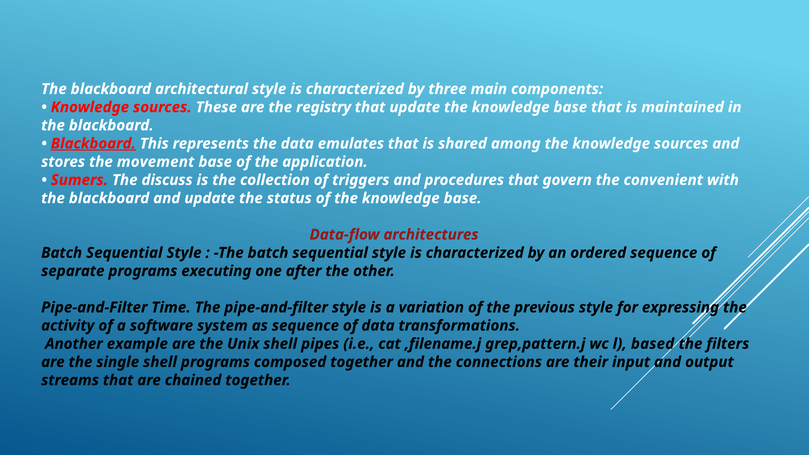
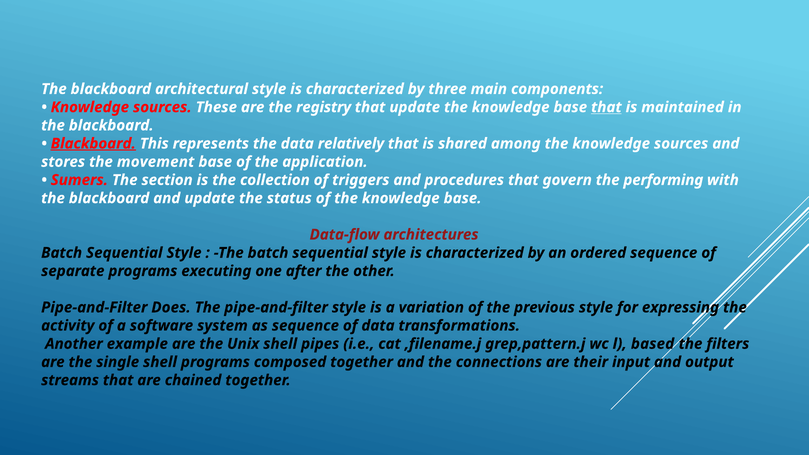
that underline: none -> present (606, 107)
emulates: emulates -> relatively (351, 144)
discuss: discuss -> section (167, 180)
convenient: convenient -> performing (663, 180)
Time: Time -> Does (171, 307)
